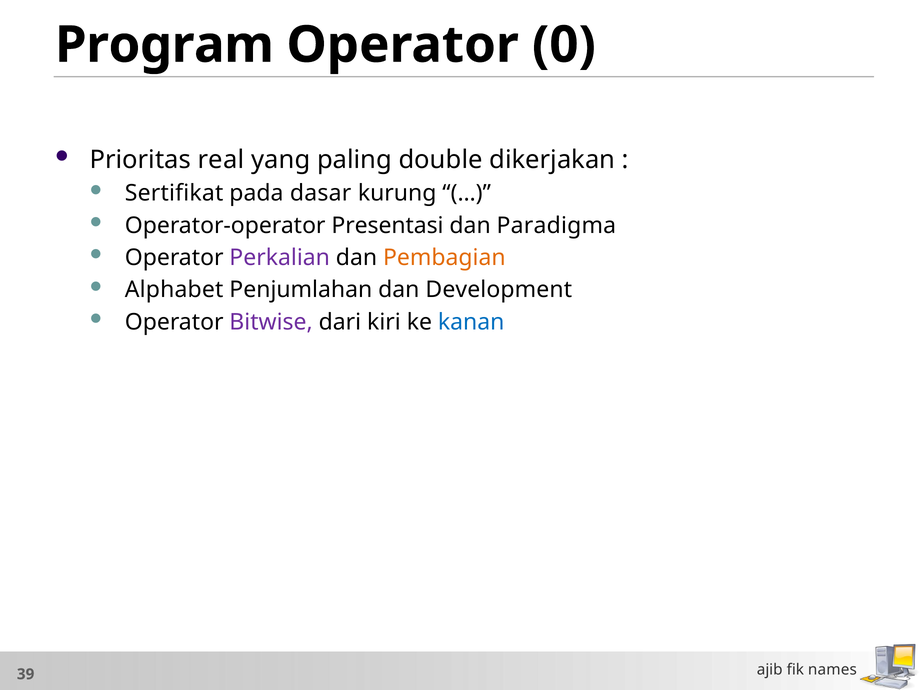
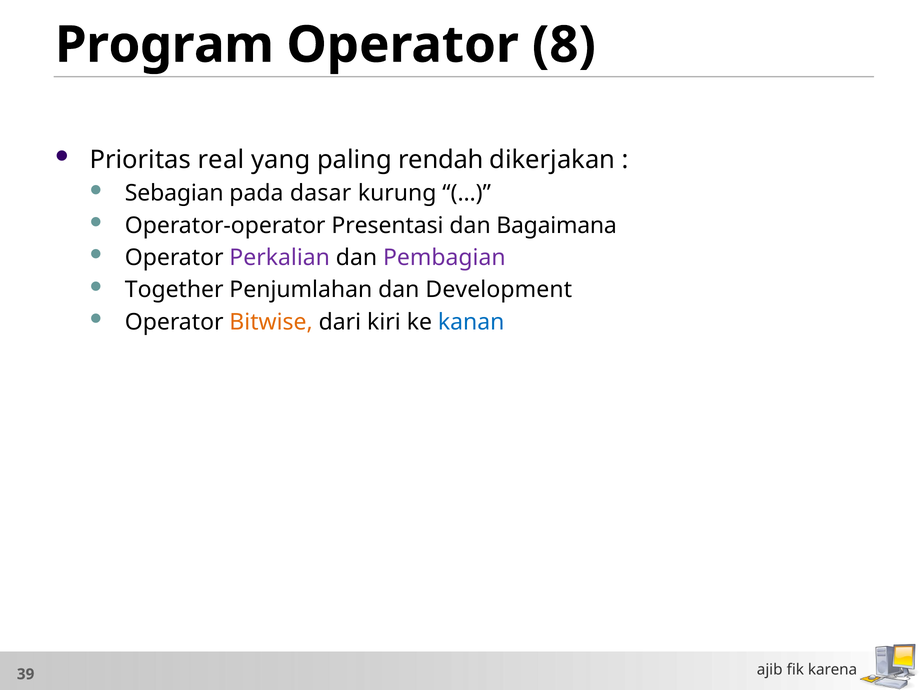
0: 0 -> 8 (564, 45)
double: double -> rendah (441, 160)
Sertifikat: Sertifikat -> Sebagian (174, 193)
Paradigma: Paradigma -> Bagaimana (557, 225)
Pembagian colour: orange -> purple (444, 258)
Alphabet: Alphabet -> Together (174, 290)
Bitwise colour: purple -> orange (271, 322)
names: names -> karena (833, 670)
